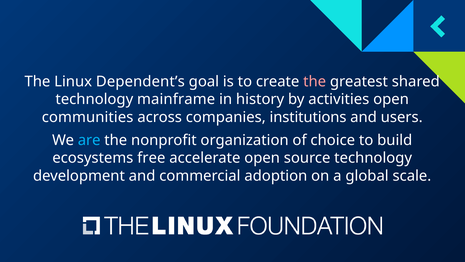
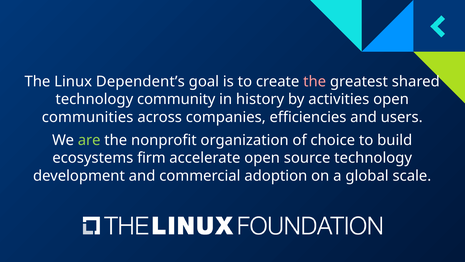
mainframe: mainframe -> community (176, 99)
institutions: institutions -> efficiencies (308, 117)
are colour: light blue -> light green (89, 140)
free: free -> firm (151, 158)
